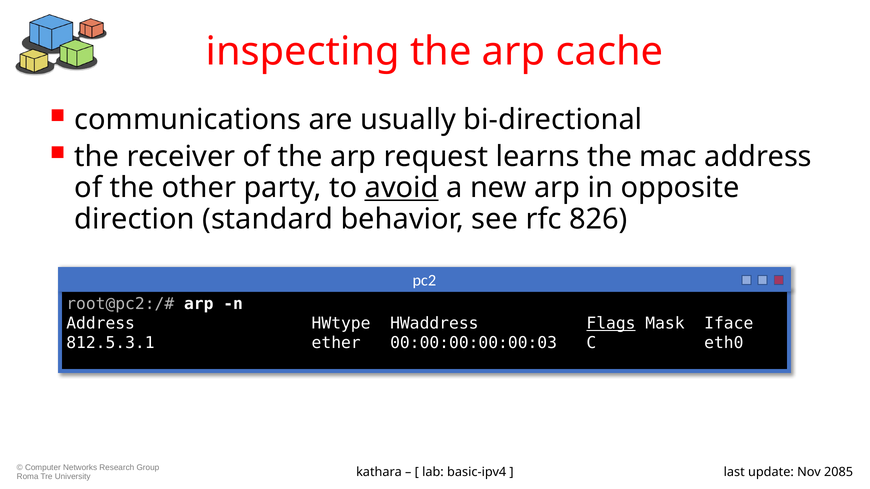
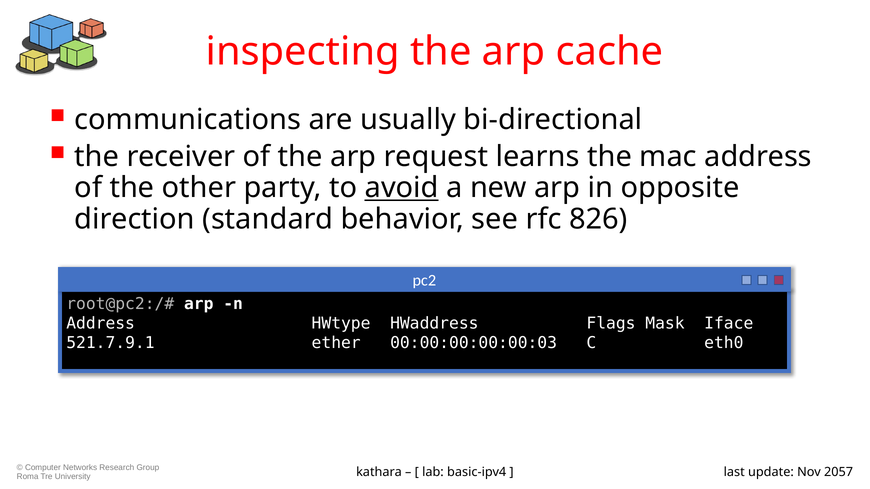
Flags underline: present -> none (611, 324)
812.5.3.1: 812.5.3.1 -> 521.7.9.1 (110, 343)
2085: 2085 -> 2057 (839, 472)
